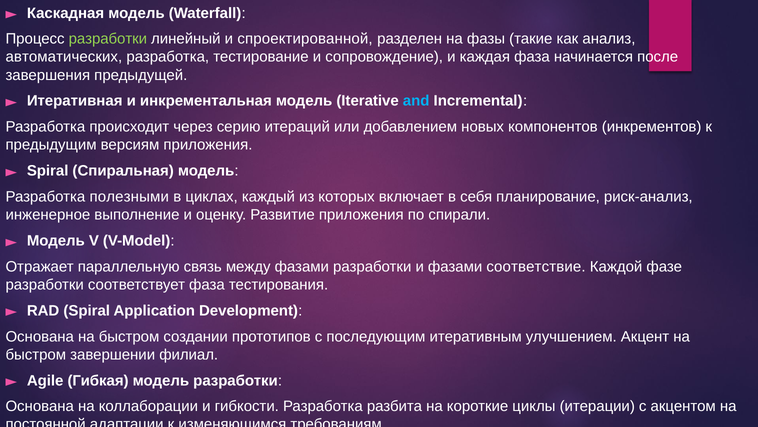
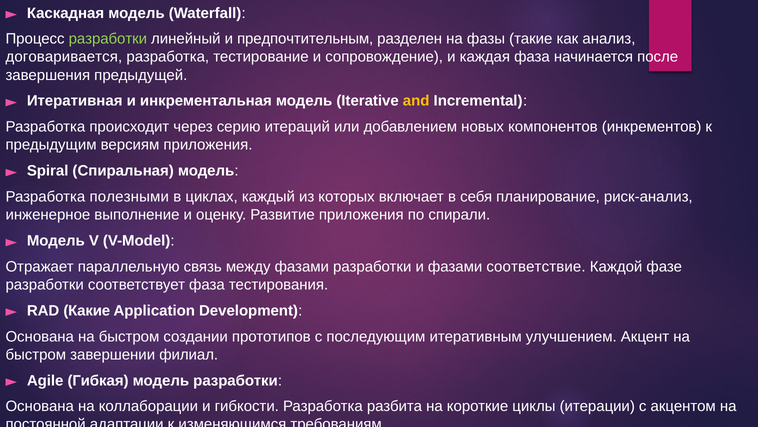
спроектированной: спроектированной -> предпочтительным (305, 39)
автоматических: автоматических -> договаривается (64, 57)
and colour: light blue -> yellow (416, 101)
RAD Spiral: Spiral -> Какие (87, 310)
